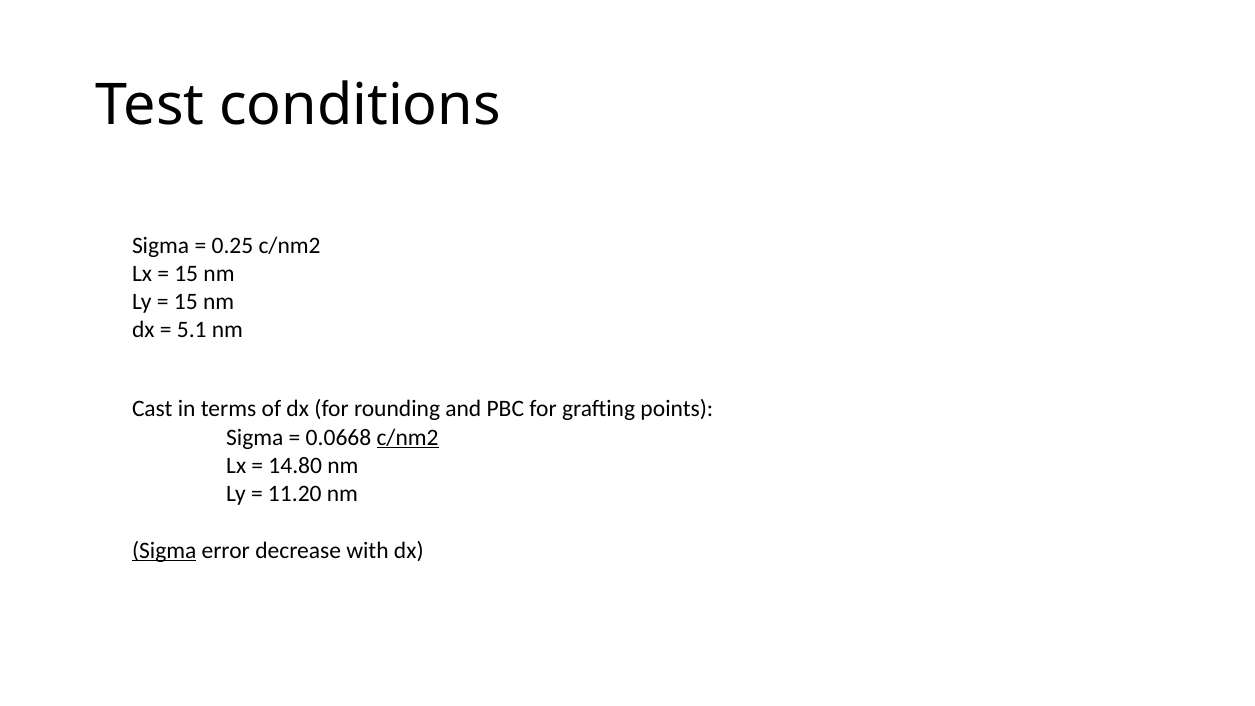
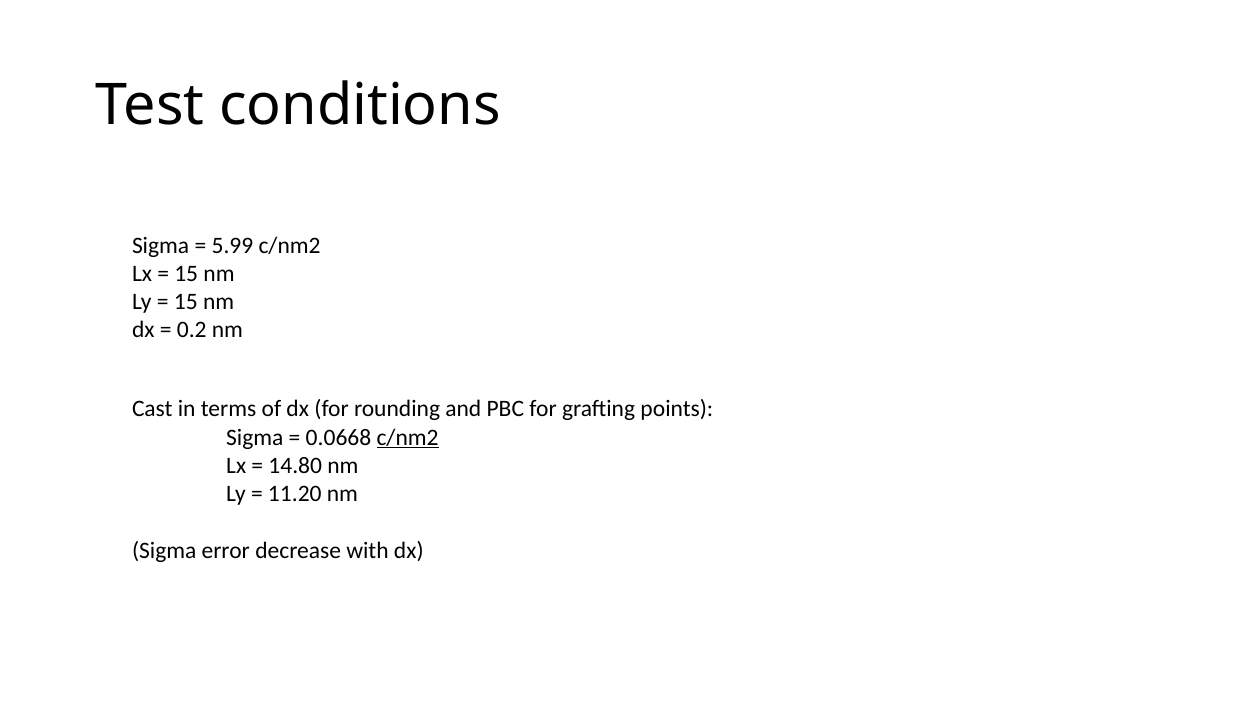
0.25: 0.25 -> 5.99 (232, 245)
5.1: 5.1 -> 0.2 (192, 330)
Sigma underline: present -> none (164, 550)
